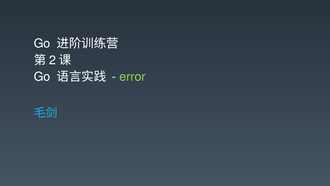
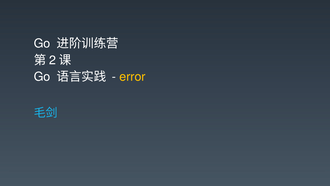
error colour: light green -> yellow (132, 77)
